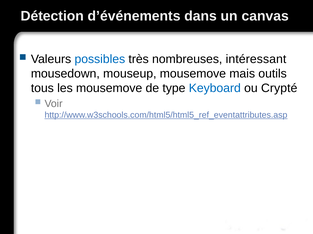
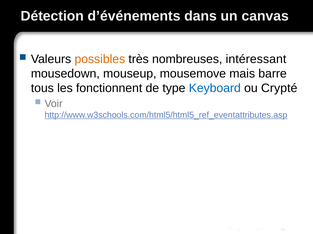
possibles colour: blue -> orange (100, 59)
outils: outils -> barre (273, 74)
les mousemove: mousemove -> fonctionnent (109, 89)
